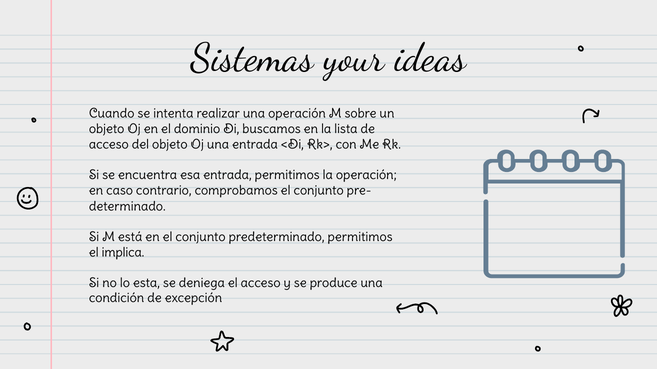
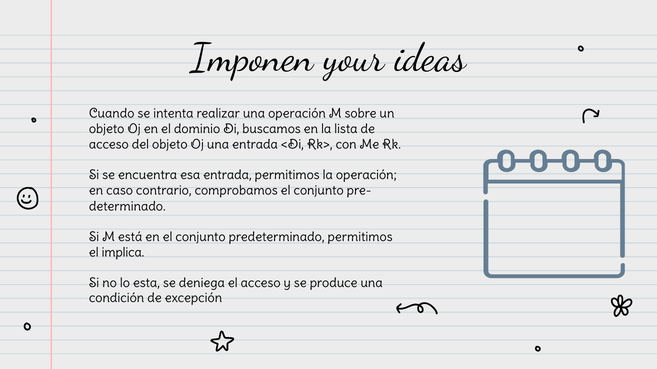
Sistemas: Sistemas -> Imponen (252, 57)
